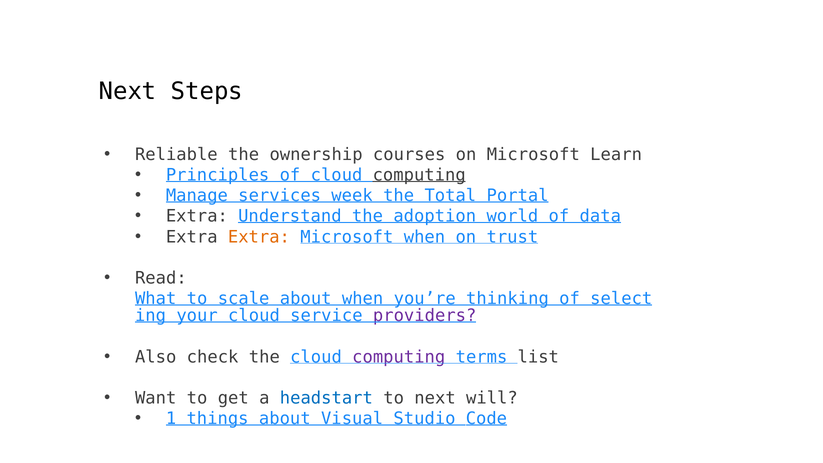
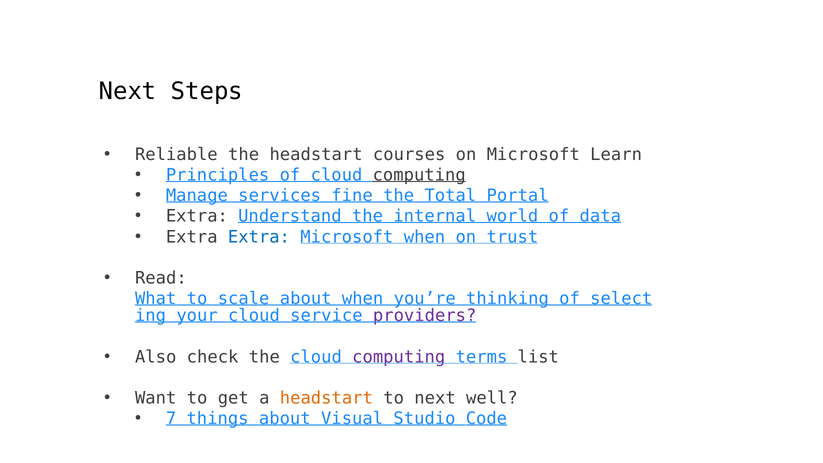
the ownership: ownership -> headstart (316, 154)
week: week -> fine (352, 196)
adoption: adoption -> internal (435, 216)
Extra colour: orange -> blue (259, 237)
headstart colour: blue -> orange (326, 398)
will: will -> well (492, 398)
1: 1 -> 7 (171, 419)
